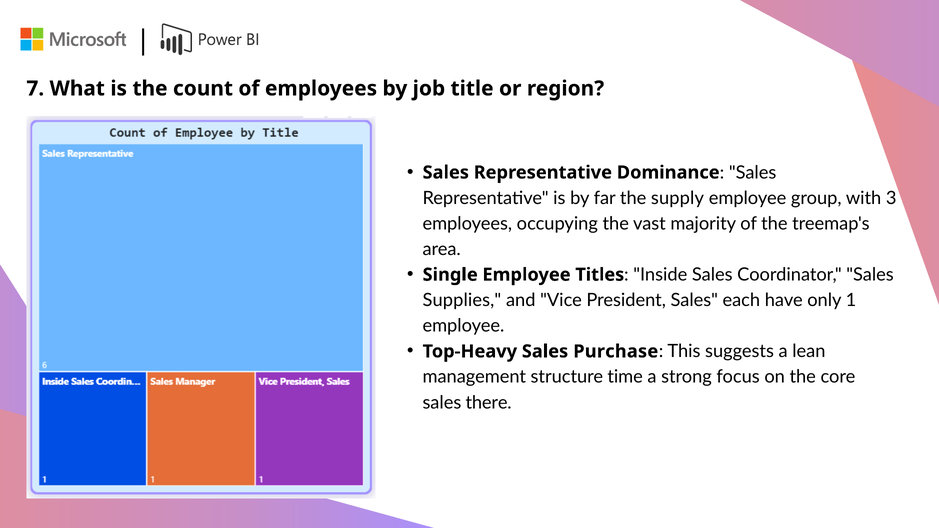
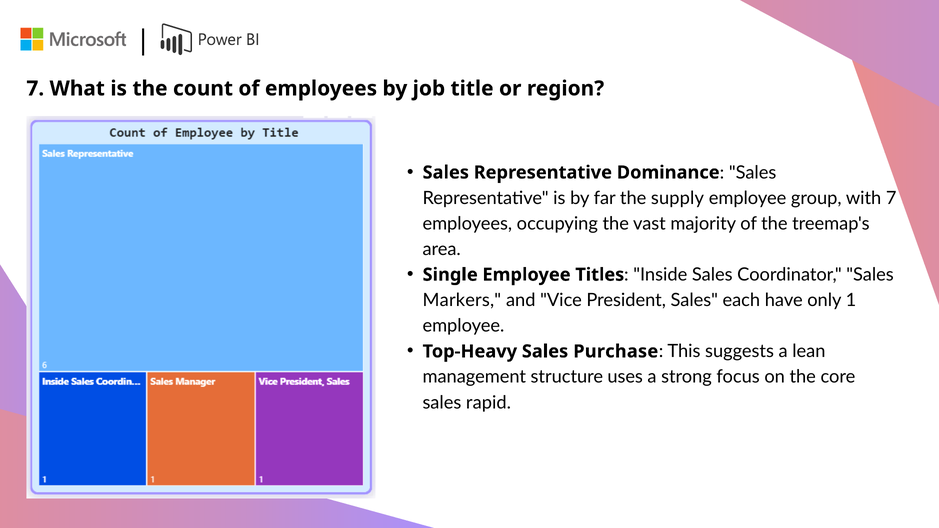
with 3: 3 -> 7 (891, 198)
Supplies: Supplies -> Markers (462, 300)
time: time -> uses (625, 377)
there: there -> rapid (489, 403)
